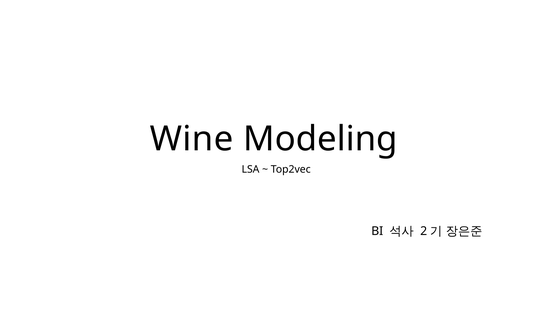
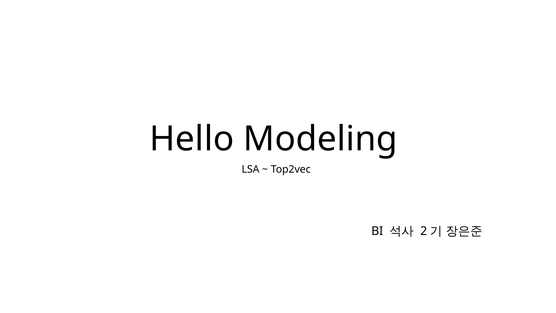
Wine: Wine -> Hello (192, 139)
